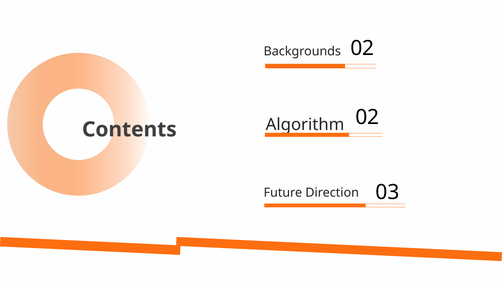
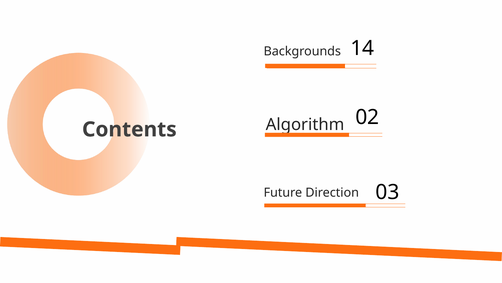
Backgrounds 02: 02 -> 14 (362, 48)
